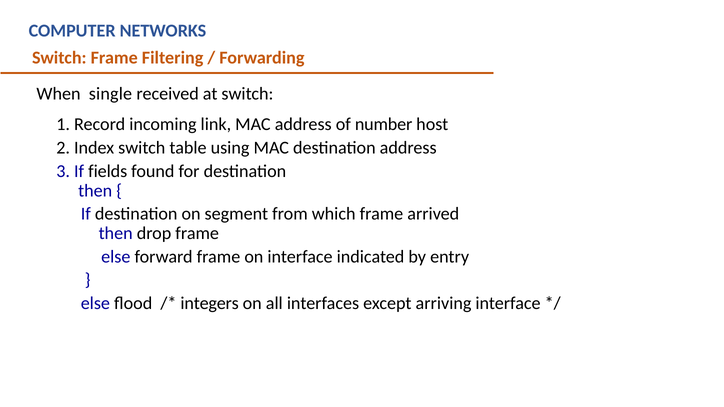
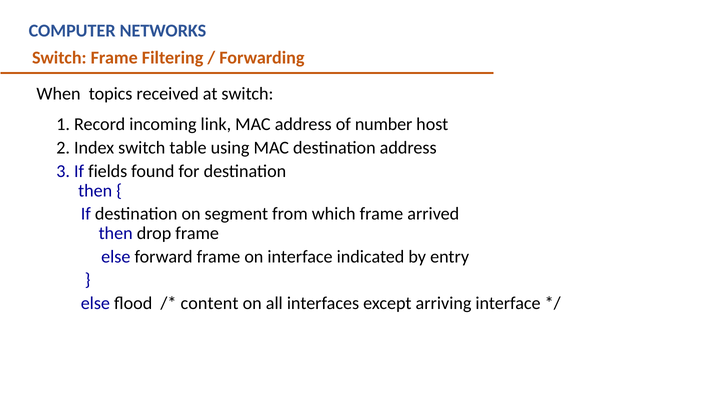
single: single -> topics (111, 94)
integers: integers -> content (210, 303)
